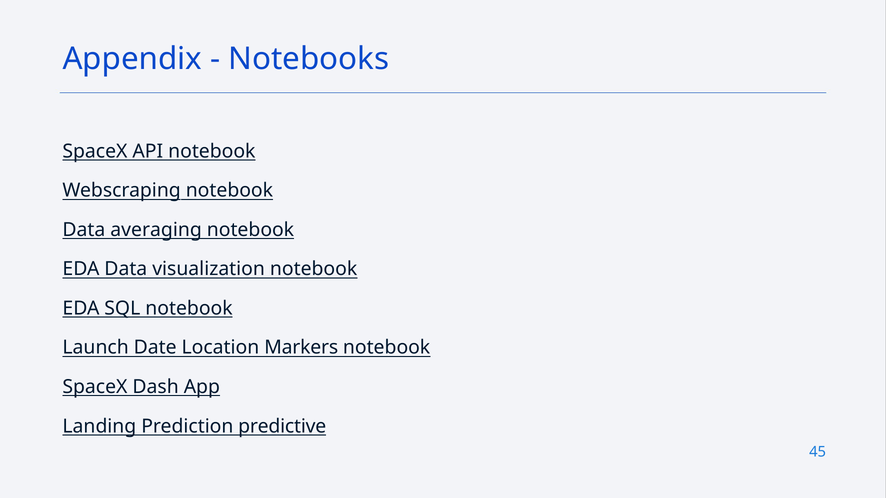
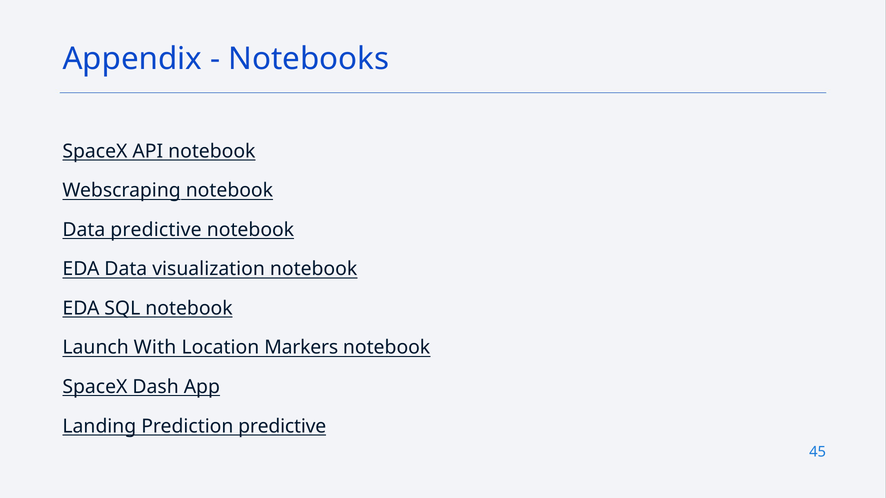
Data averaging: averaging -> predictive (156, 230)
Date: Date -> With (155, 348)
